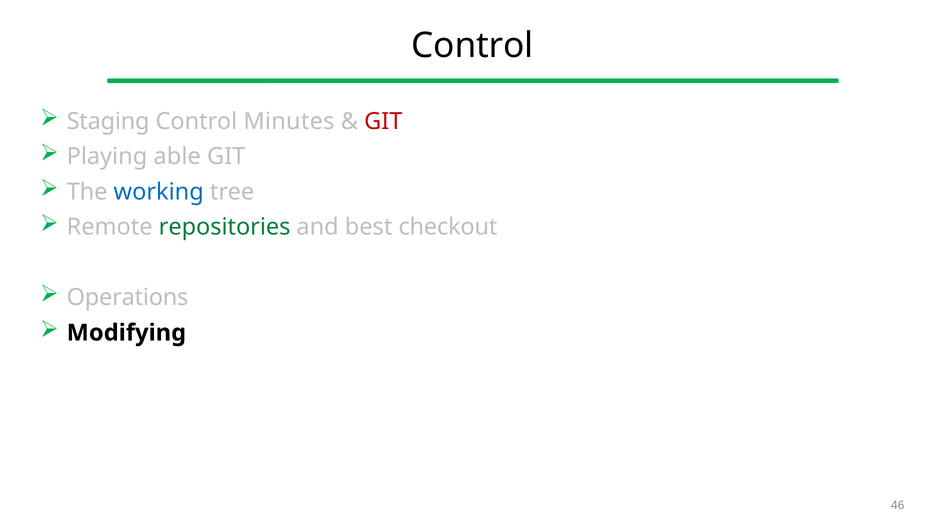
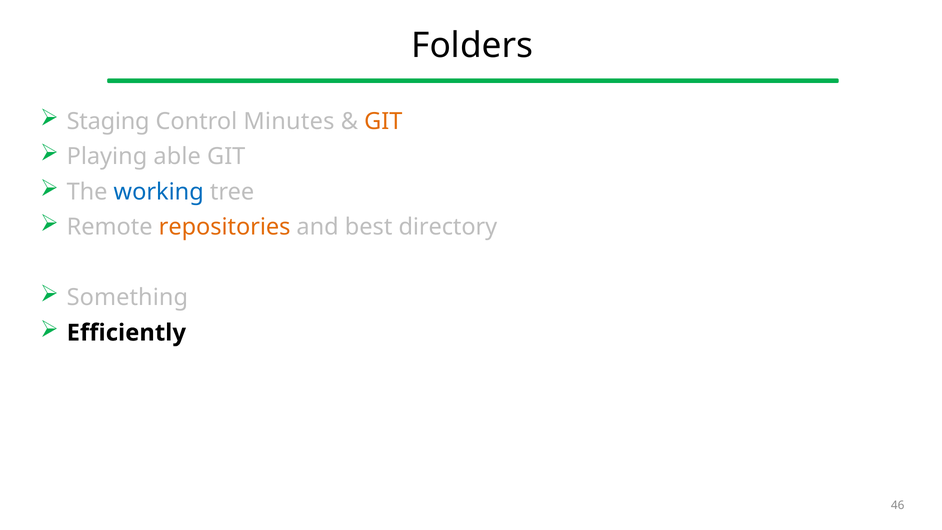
Control: Control -> Folders (472, 46)
GIT colour: red -> orange (383, 121)
repositories colour: green -> orange (225, 227)
checkout: checkout -> directory (448, 227)
Operations: Operations -> Something (127, 297)
Modifying: Modifying -> Efficiently (126, 333)
